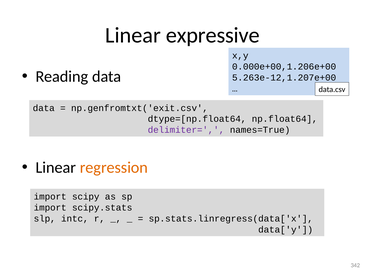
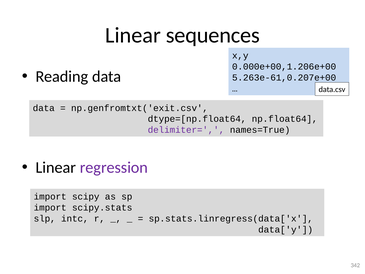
expressive: expressive -> sequences (213, 35)
5.263e-12,1.207e+00: 5.263e-12,1.207e+00 -> 5.263e-61,0.207e+00 (284, 78)
regression colour: orange -> purple (114, 167)
